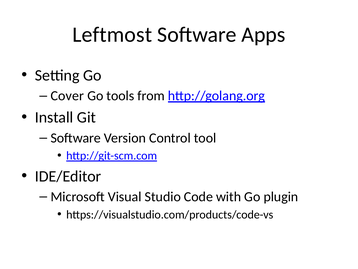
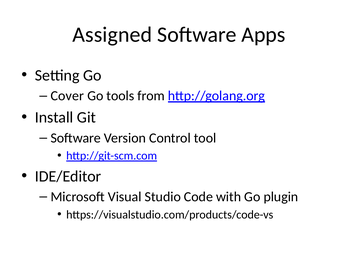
Leftmost: Leftmost -> Assigned (112, 35)
